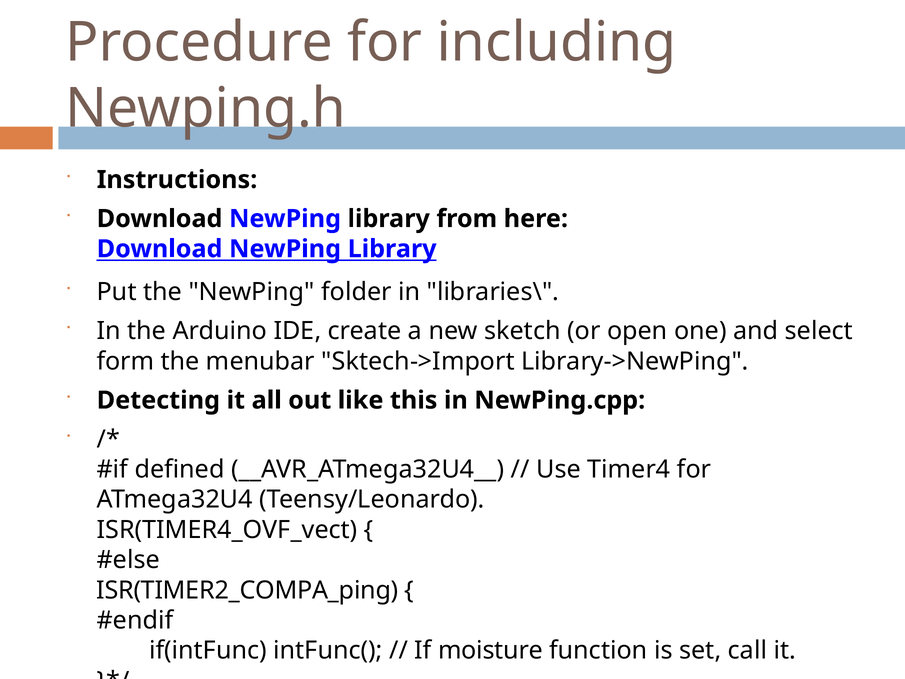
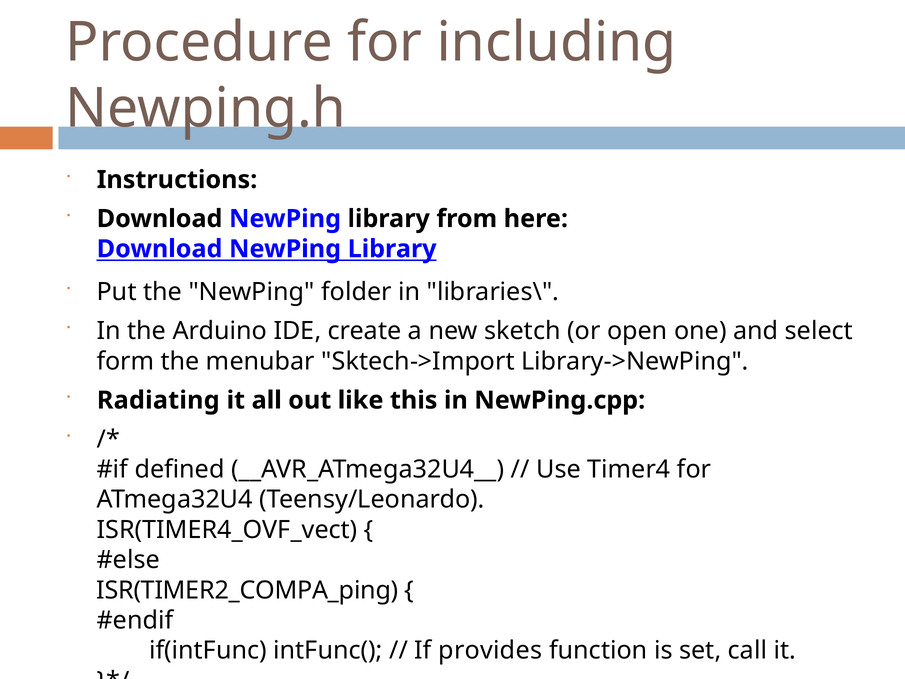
Detecting: Detecting -> Radiating (158, 400)
moisture: moisture -> provides (490, 650)
